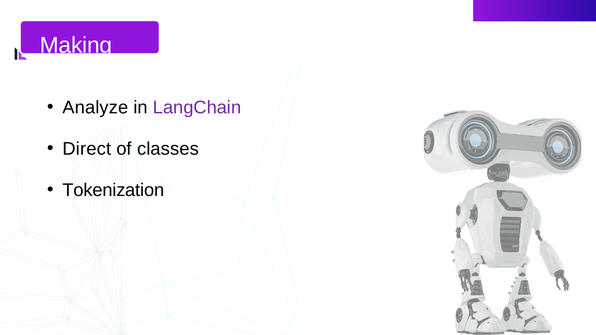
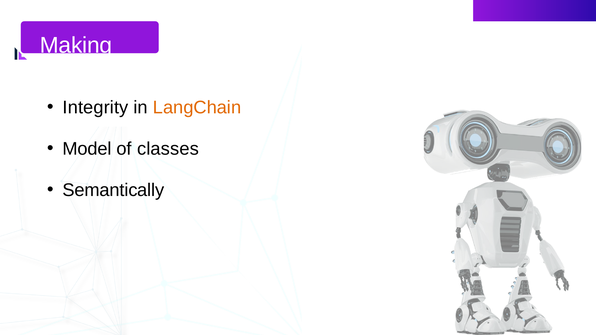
Analyze: Analyze -> Integrity (95, 107)
LangChain colour: purple -> orange (197, 107)
Direct: Direct -> Model (87, 149)
Tokenization: Tokenization -> Semantically (113, 190)
